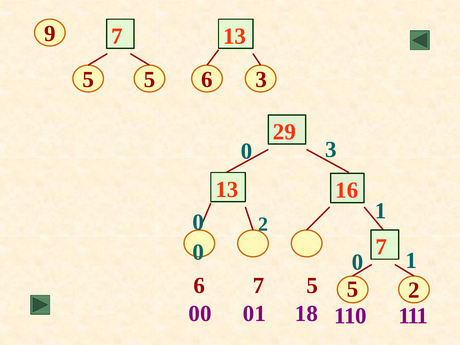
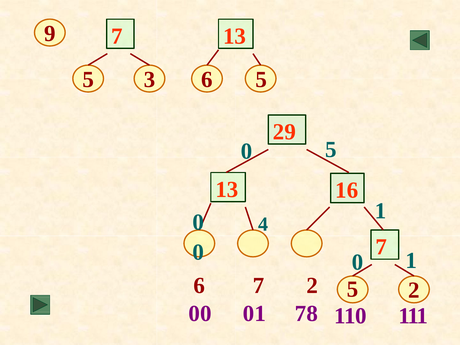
5 5: 5 -> 3 (149, 79)
6 3: 3 -> 5 (261, 79)
3: 3 -> 5 (331, 150)
0 2: 2 -> 4 (263, 224)
7 5: 5 -> 2 (312, 286)
18: 18 -> 78 (306, 314)
